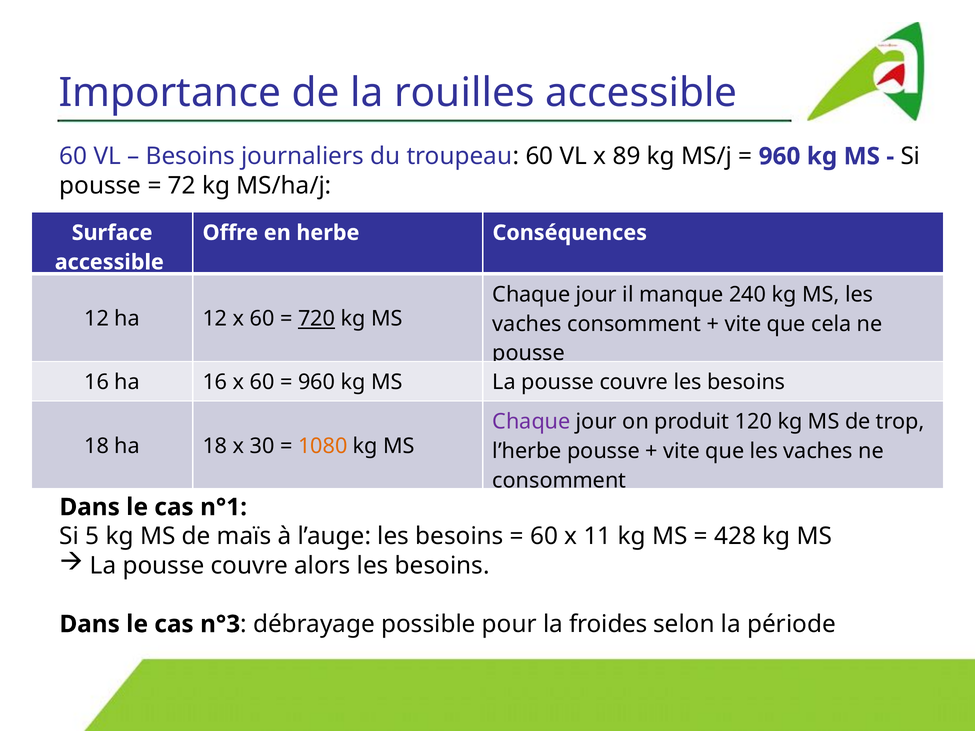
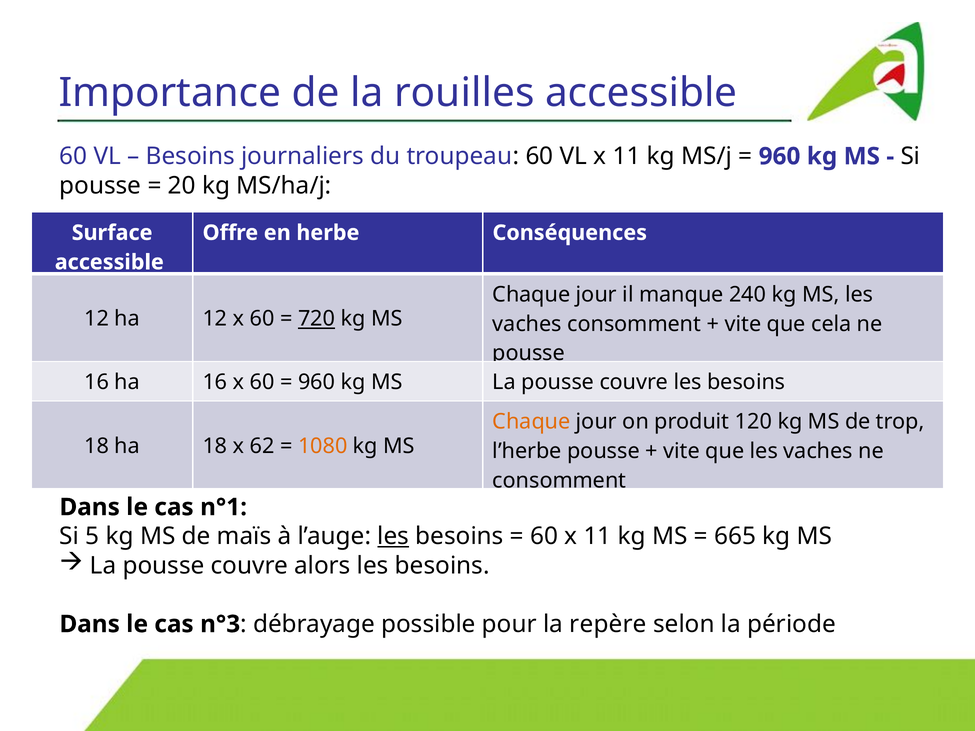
VL x 89: 89 -> 11 (627, 156)
72: 72 -> 20 (182, 186)
Chaque colour: purple -> orange (531, 422)
30: 30 -> 62 (262, 446)
les underline: none -> present (393, 537)
428: 428 -> 665 (735, 537)
froides: froides -> repère (608, 624)
